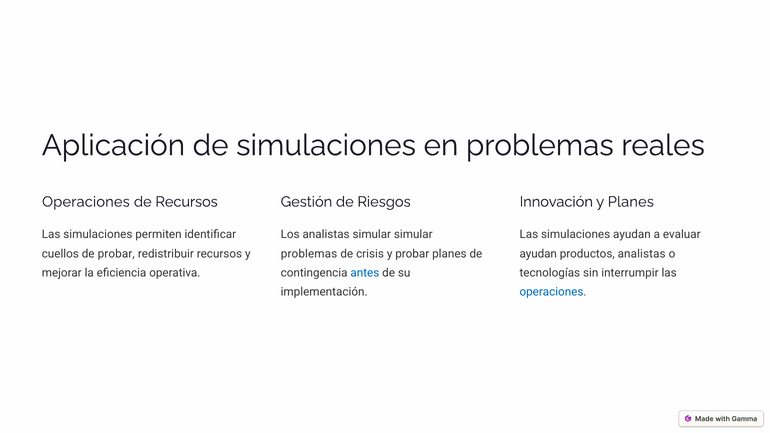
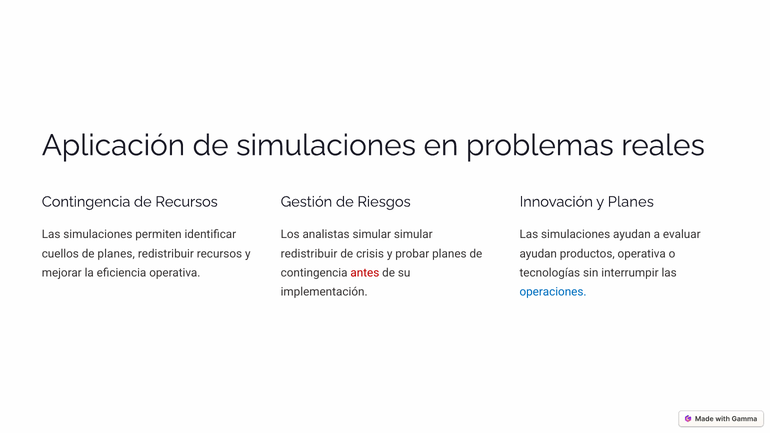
Operaciones: Operaciones -> Contingencia (86, 202)
de probar: probar -> planes (116, 254)
problemas: problemas -> redistribuir (309, 254)
productos analistas: analistas -> operativa (642, 254)
antes colour: blue -> red (365, 273)
